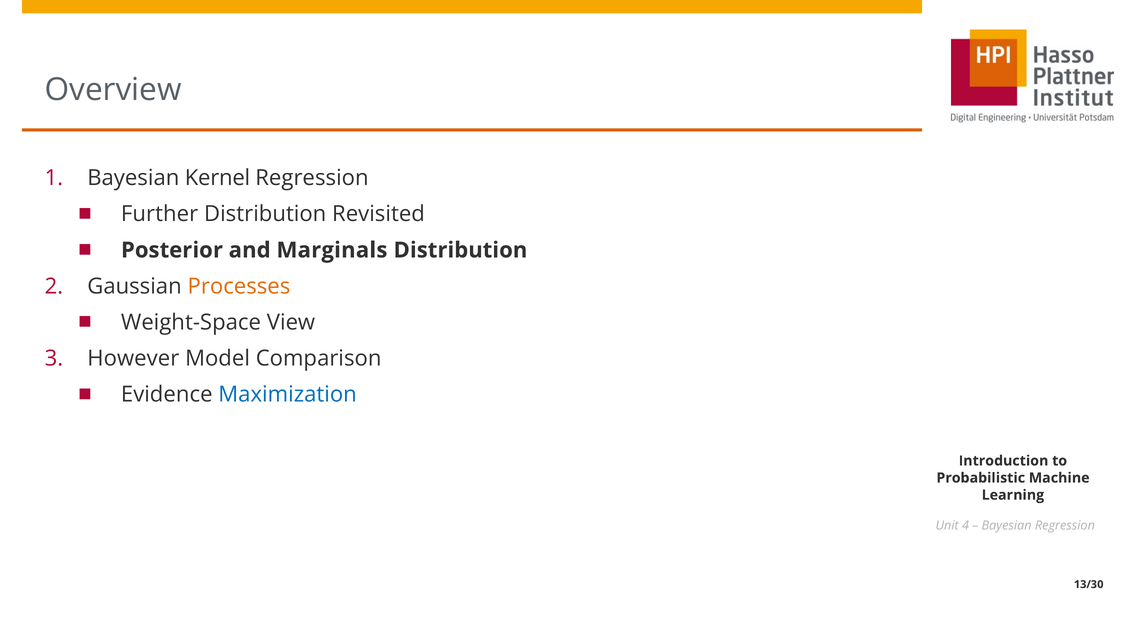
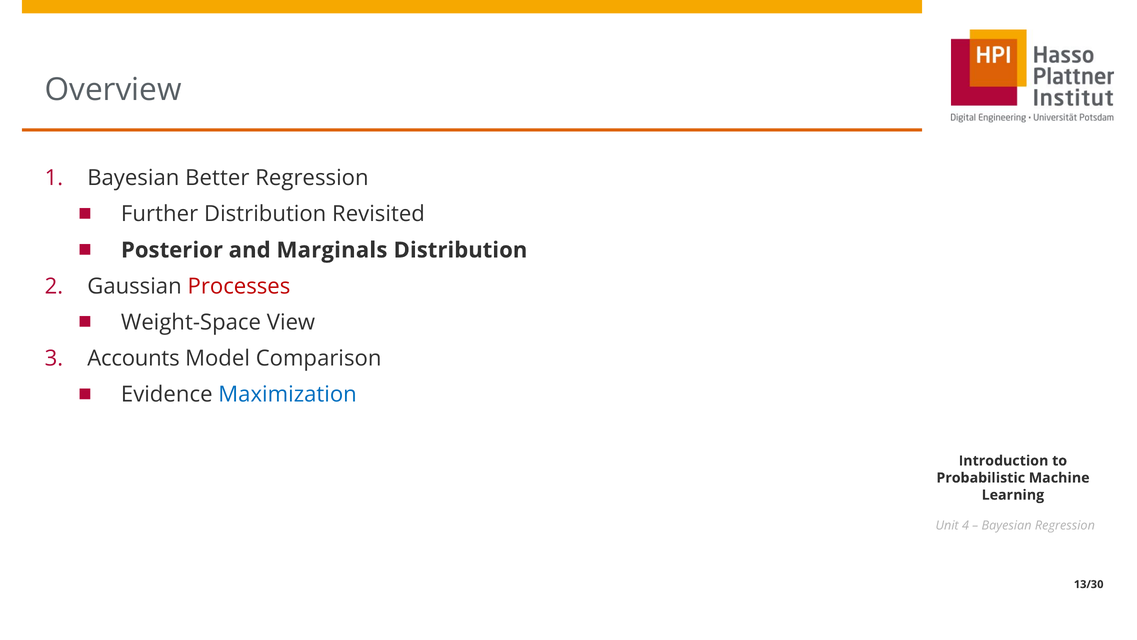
Kernel: Kernel -> Better (217, 178)
Processes colour: orange -> red (239, 286)
However: However -> Accounts (133, 358)
